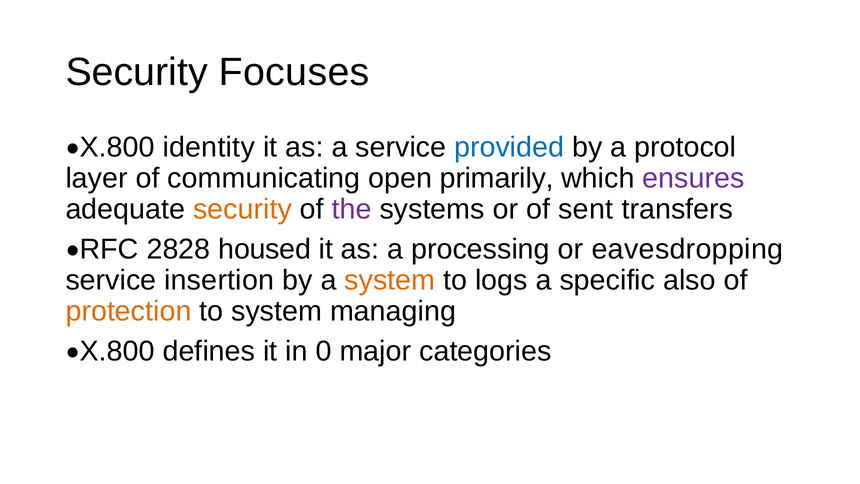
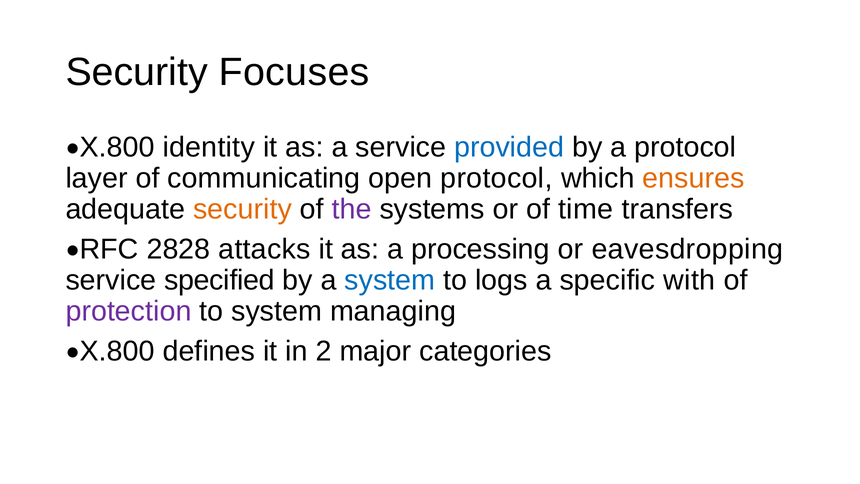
open primarily: primarily -> protocol (496, 178)
ensures colour: purple -> orange (693, 178)
sent: sent -> time (586, 209)
housed: housed -> attacks (264, 249)
insertion: insertion -> specified (219, 280)
system colour: orange -> blue (390, 280)
also: also -> with (689, 280)
protection colour: orange -> purple (129, 311)
0: 0 -> 2 (324, 351)
